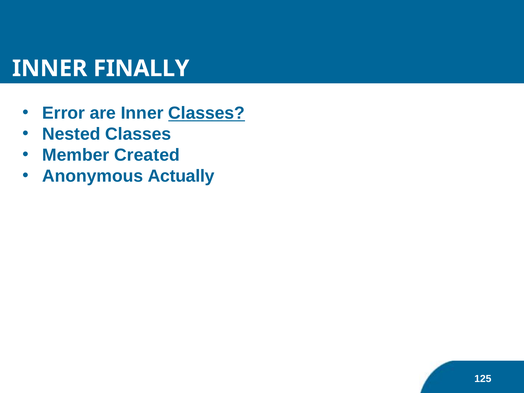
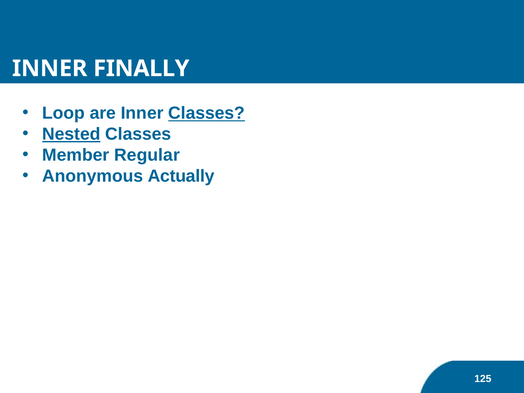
Error: Error -> Loop (64, 113)
Nested underline: none -> present (71, 134)
Created: Created -> Regular (147, 155)
